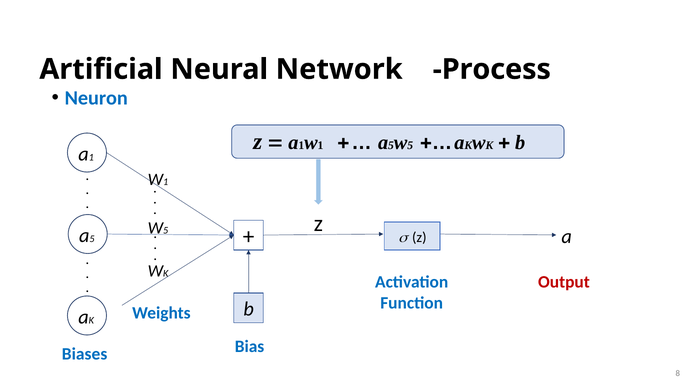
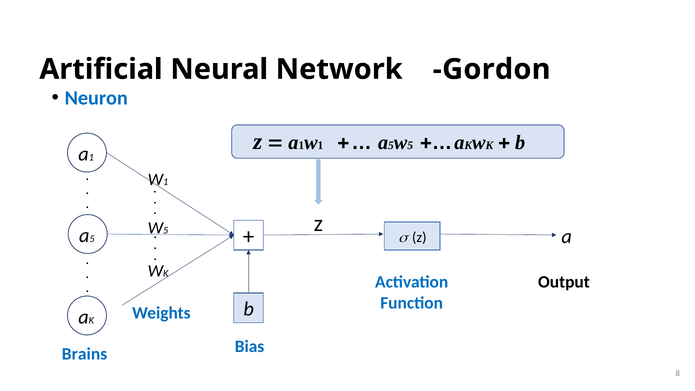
Process: Process -> Gordon (492, 69)
Output colour: red -> black (564, 282)
Biases: Biases -> Brains (85, 354)
